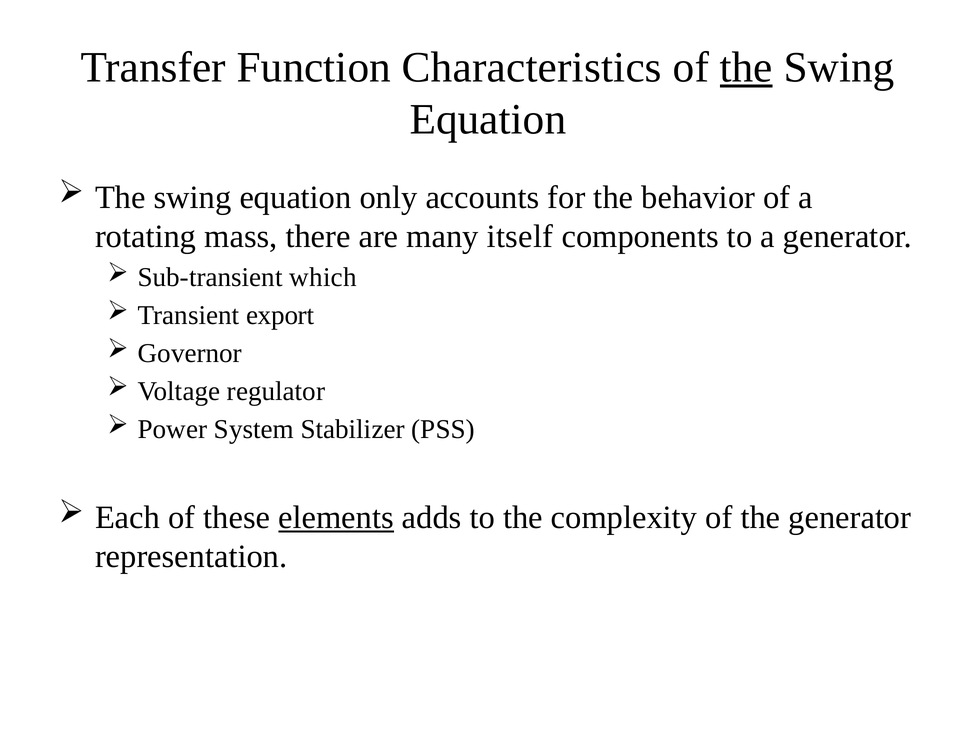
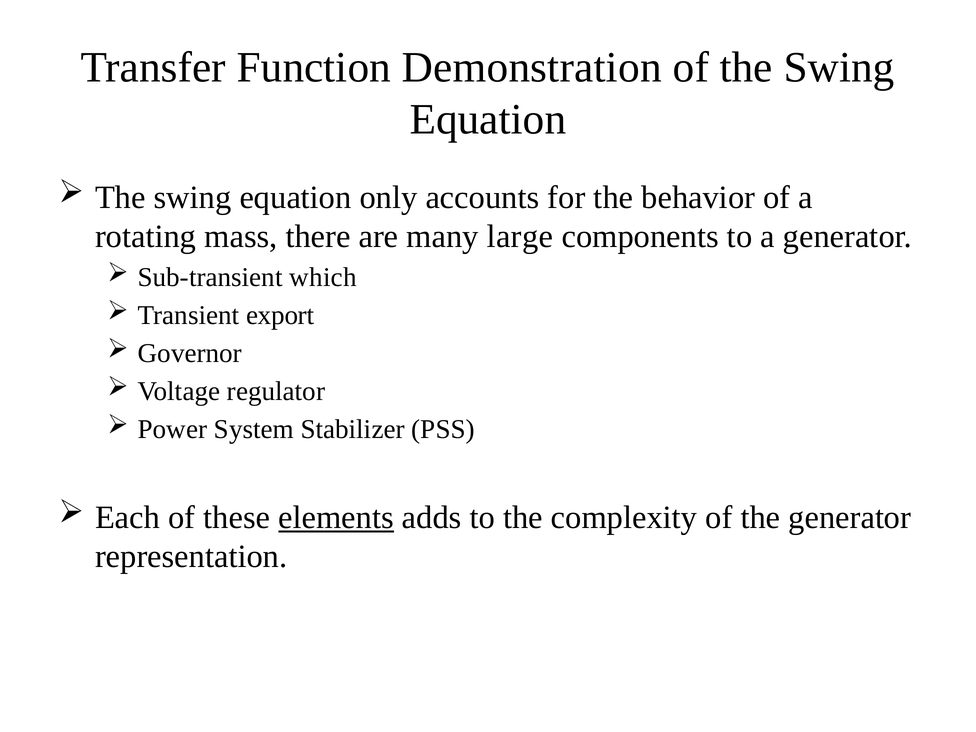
Characteristics: Characteristics -> Demonstration (532, 67)
the underline: present -> none (746, 67)
itself: itself -> large (520, 237)
